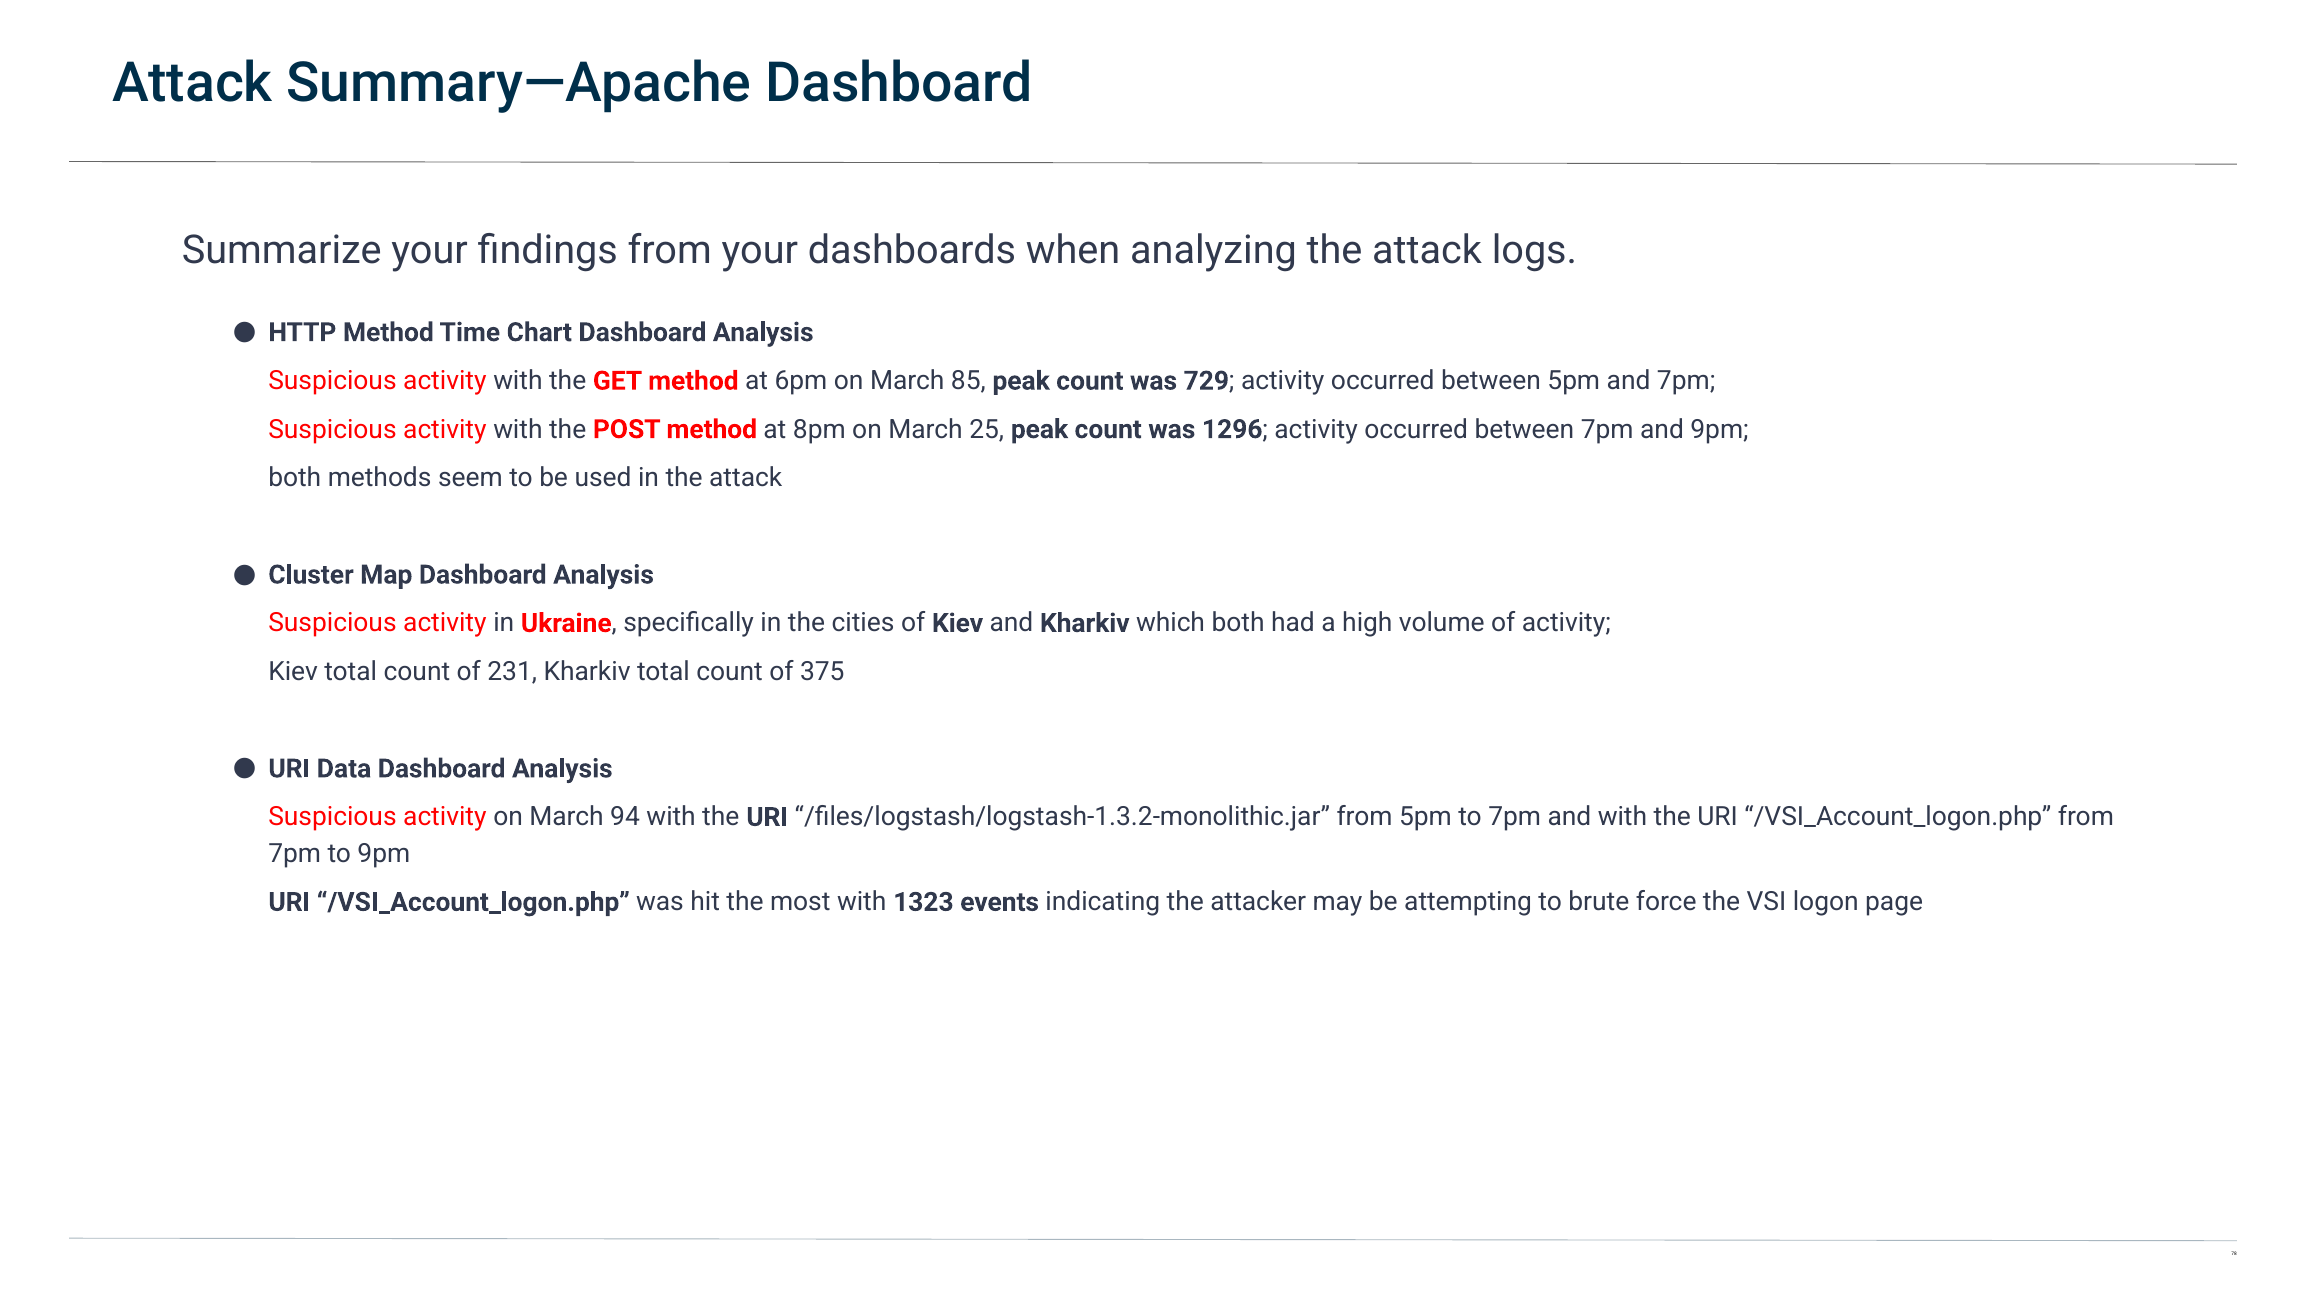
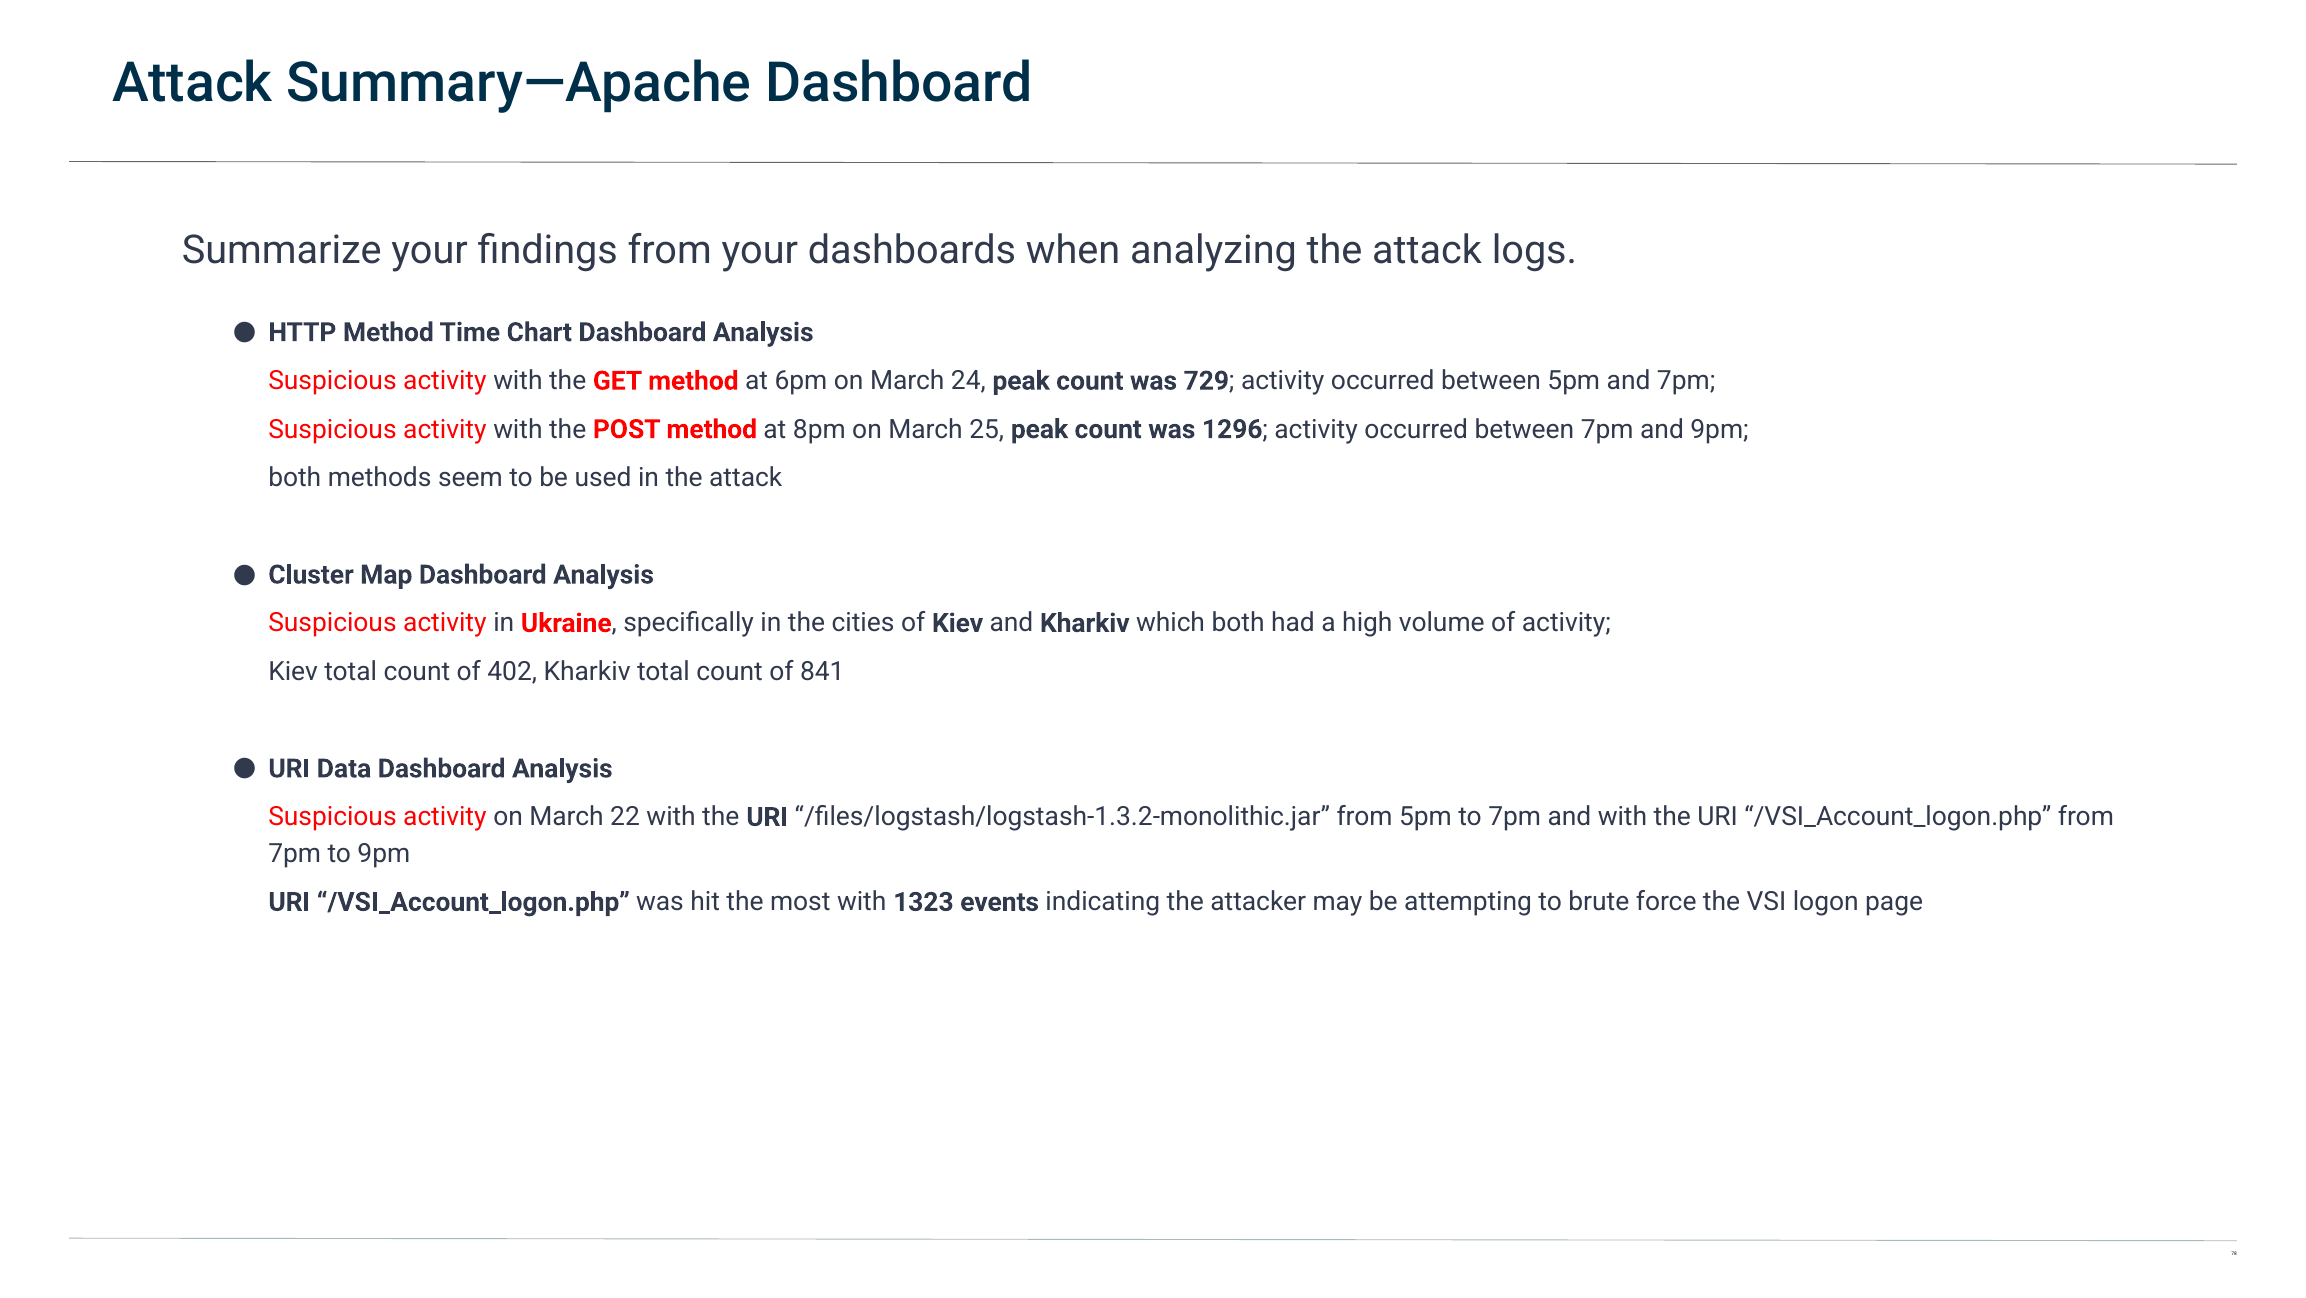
85: 85 -> 24 (968, 381)
231: 231 -> 402 (512, 671)
375: 375 -> 841 (822, 671)
94: 94 -> 22 (625, 817)
